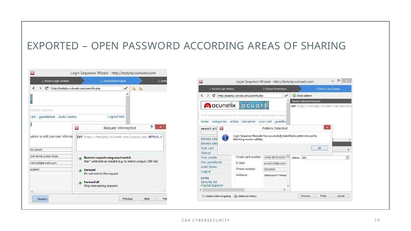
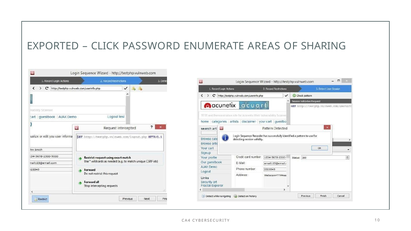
OPEN: OPEN -> CLICK (105, 46)
ACCORDING: ACCORDING -> ENUMERATE (214, 46)
